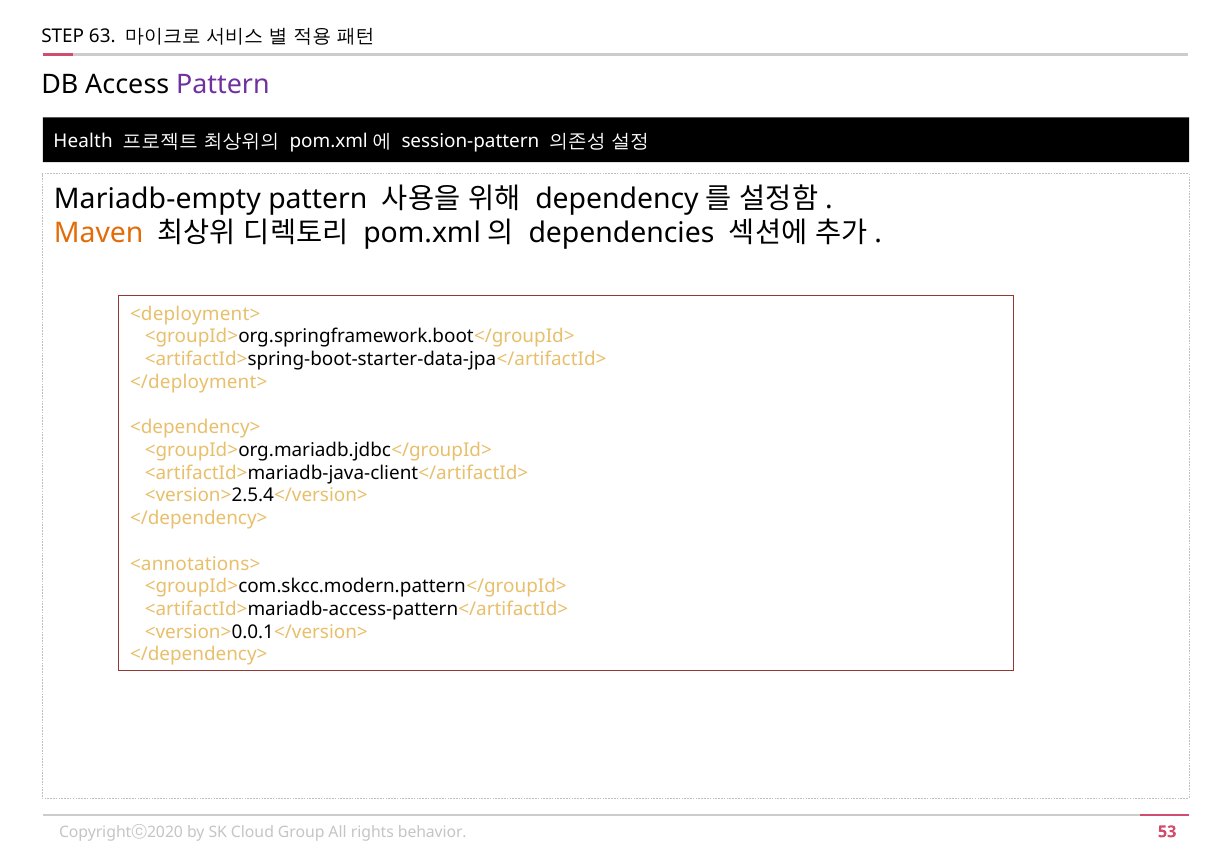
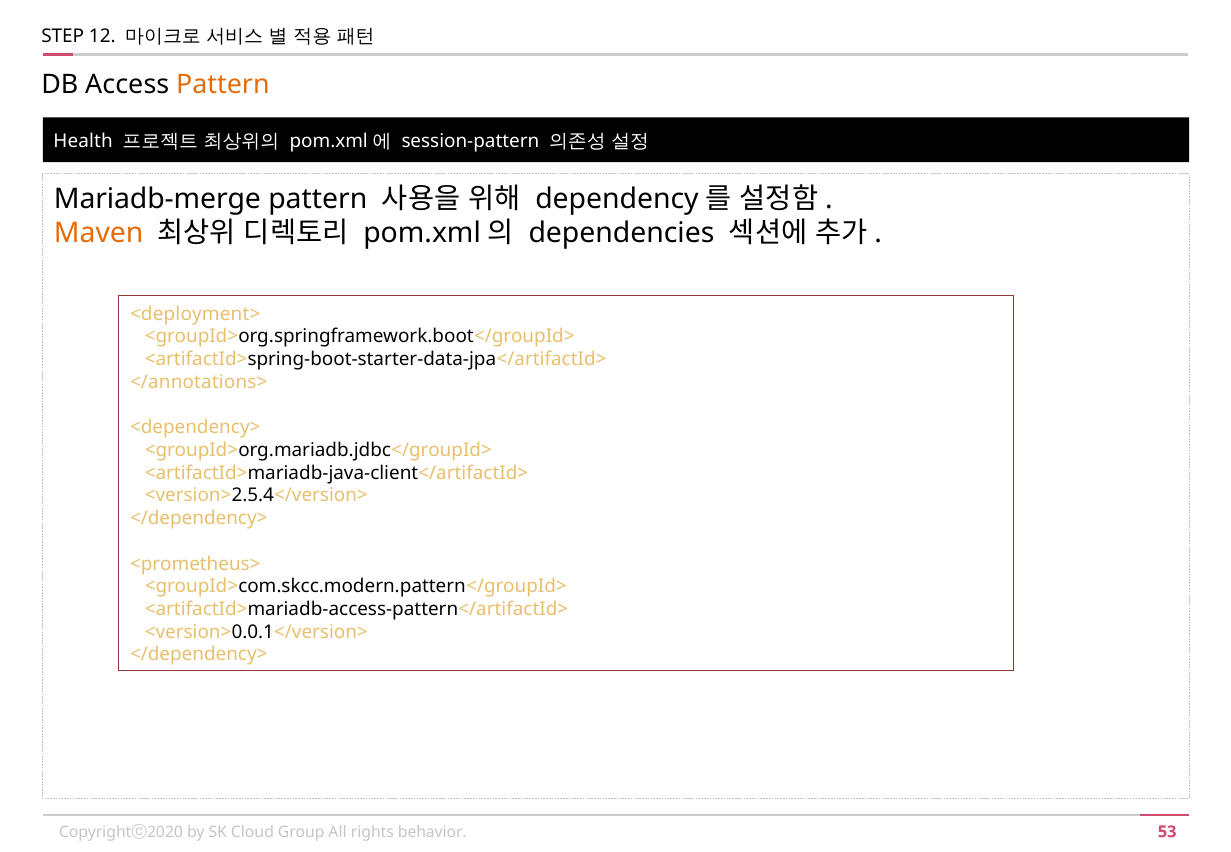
63: 63 -> 12 (102, 36)
Pattern colour: purple -> orange (223, 84)
Mariadb-empty: Mariadb-empty -> Mariadb-merge (157, 199)
</deployment>: </deployment> -> </annotations> (199, 382)
<annotations>: <annotations> -> <prometheus> (195, 564)
